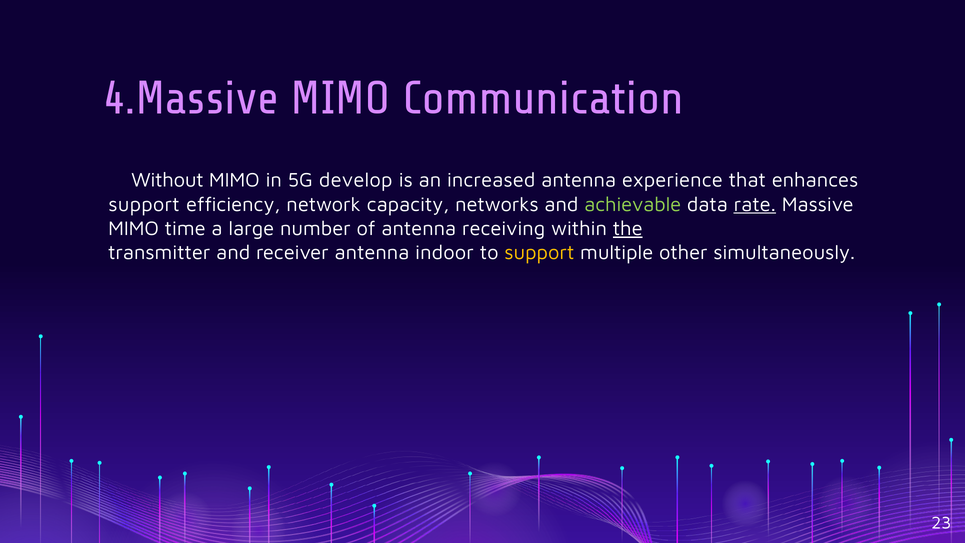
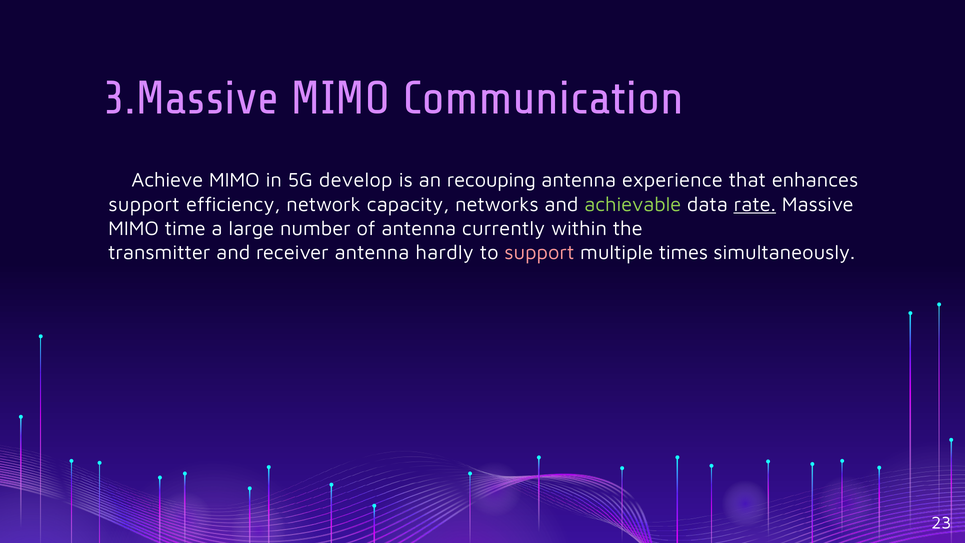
4.Massive: 4.Massive -> 3.Massive (191, 98)
Without: Without -> Achieve (167, 180)
increased: increased -> recouping (491, 180)
receiving: receiving -> currently (504, 229)
the underline: present -> none (628, 229)
indoor: indoor -> hardly (445, 253)
support colour: yellow -> pink (539, 253)
other: other -> times (683, 253)
